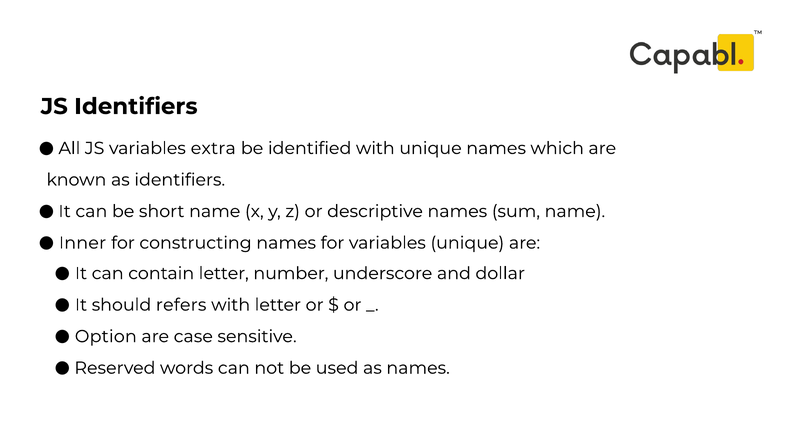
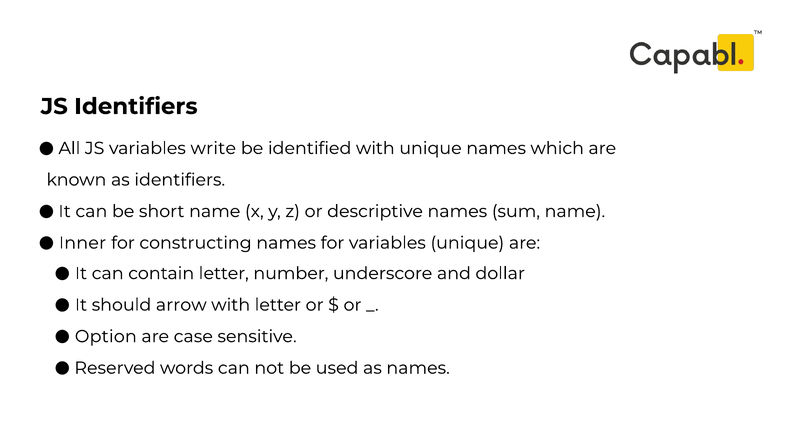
extra: extra -> write (213, 148)
refers: refers -> arrow (181, 305)
